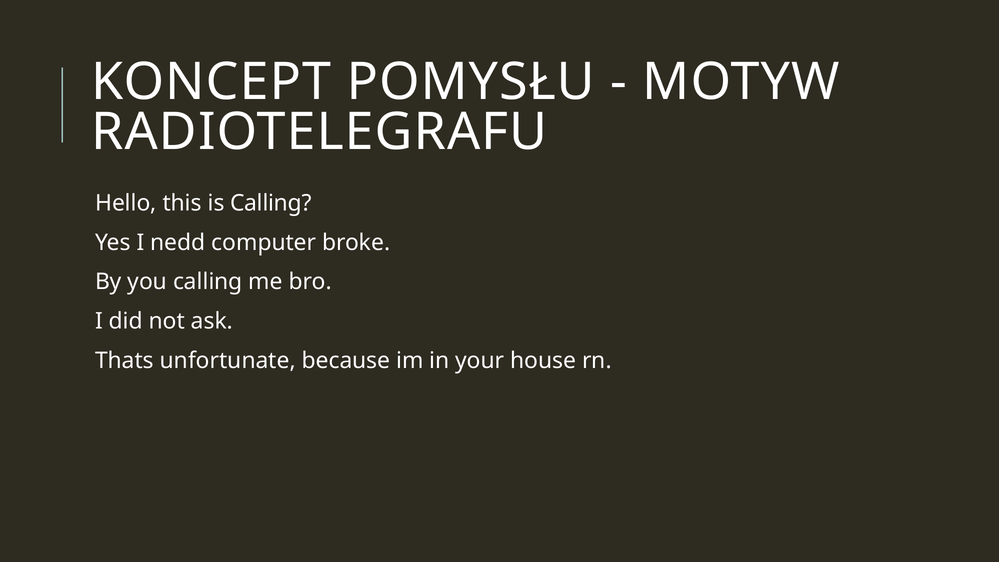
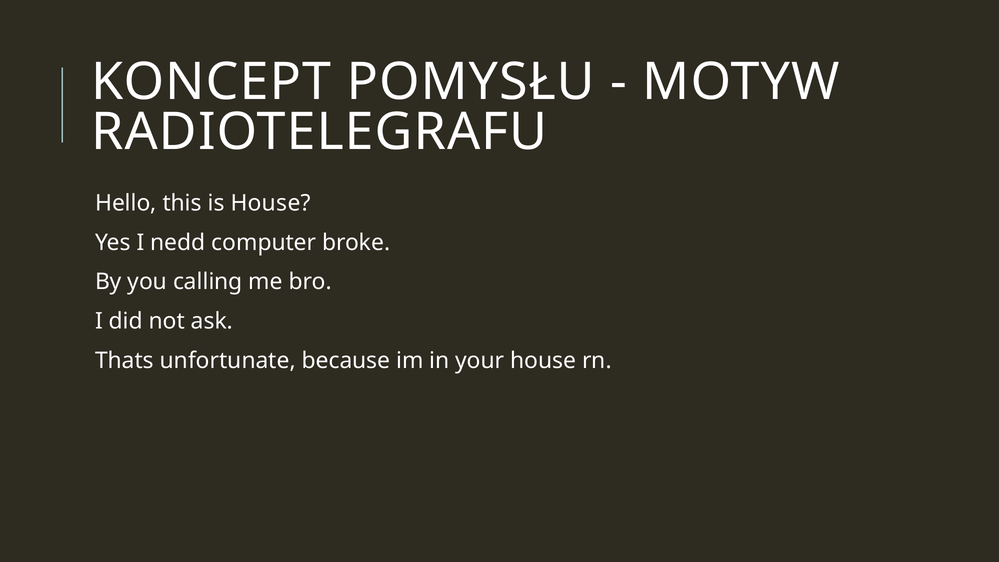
is Calling: Calling -> House (271, 203)
